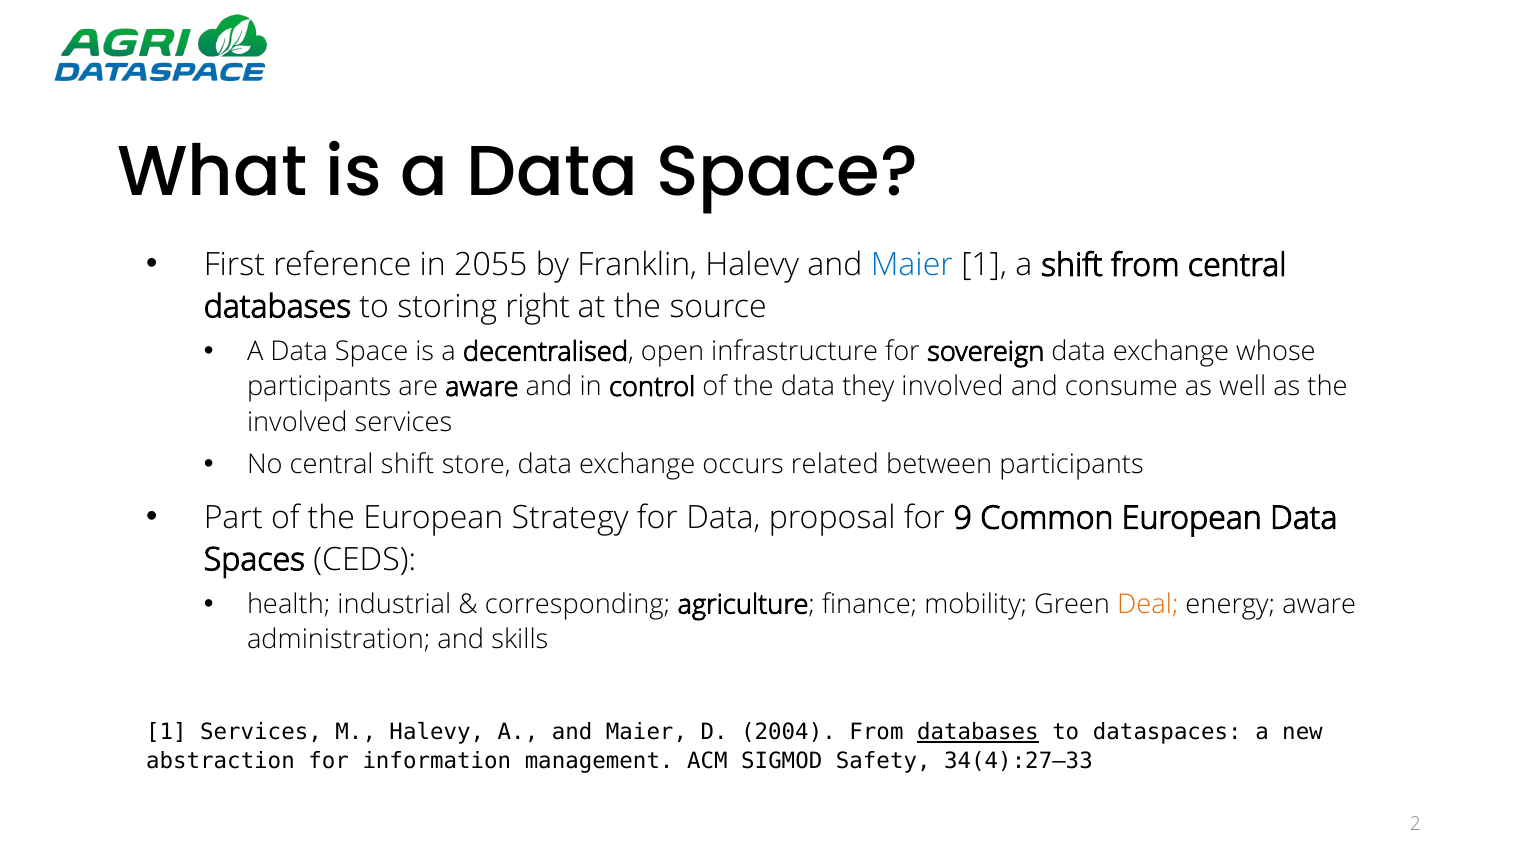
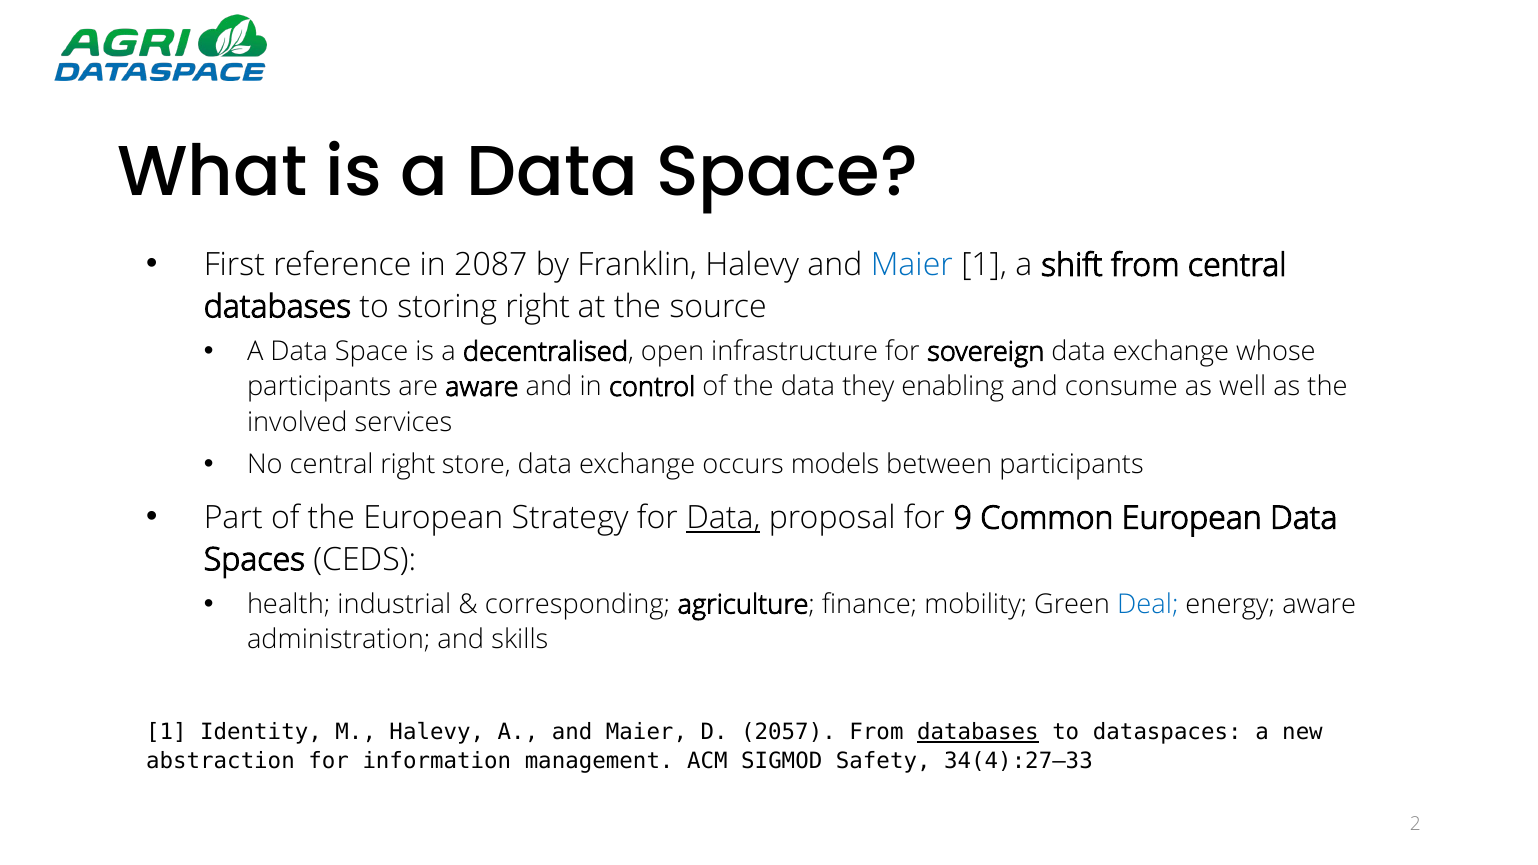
2055: 2055 -> 2087 (491, 265)
they involved: involved -> enabling (953, 387)
central shift: shift -> right (408, 465)
related: related -> models (835, 465)
Data underline: none -> present (723, 518)
Deal colour: orange -> blue (1148, 605)
1 Services: Services -> Identity (261, 732)
2004: 2004 -> 2057 (788, 732)
